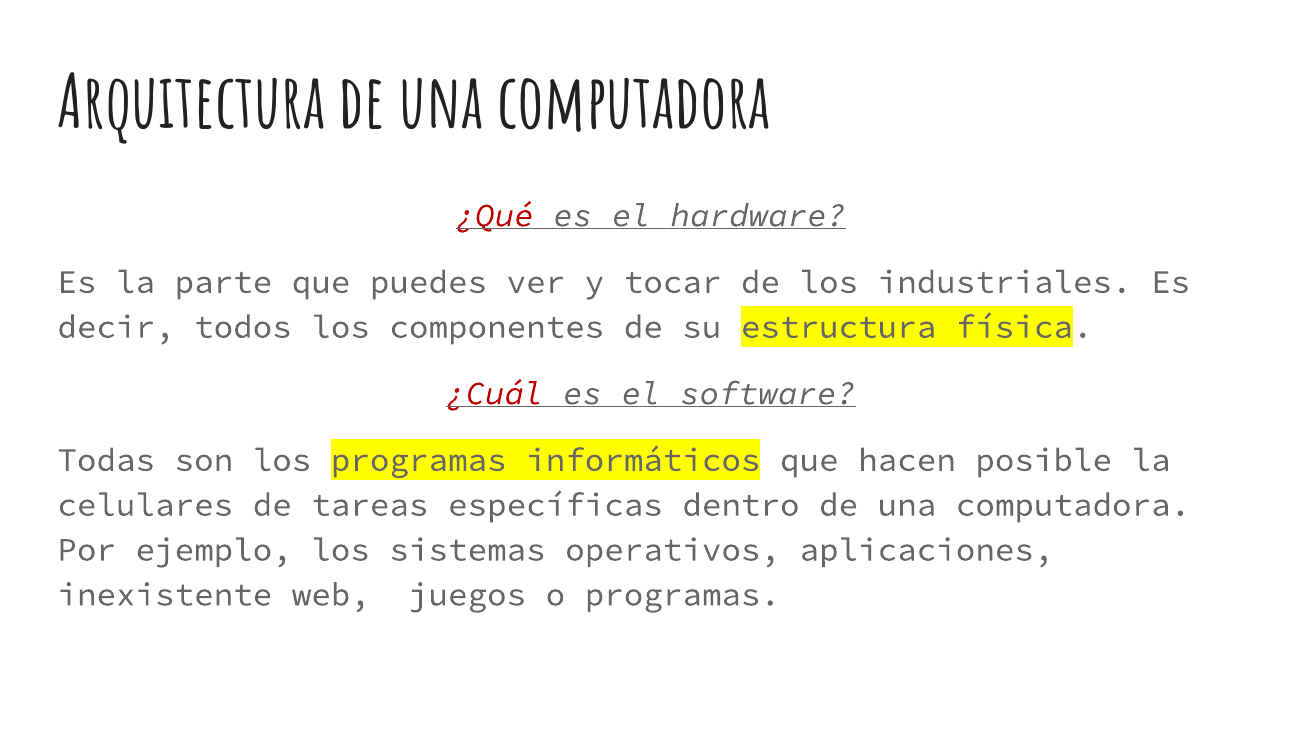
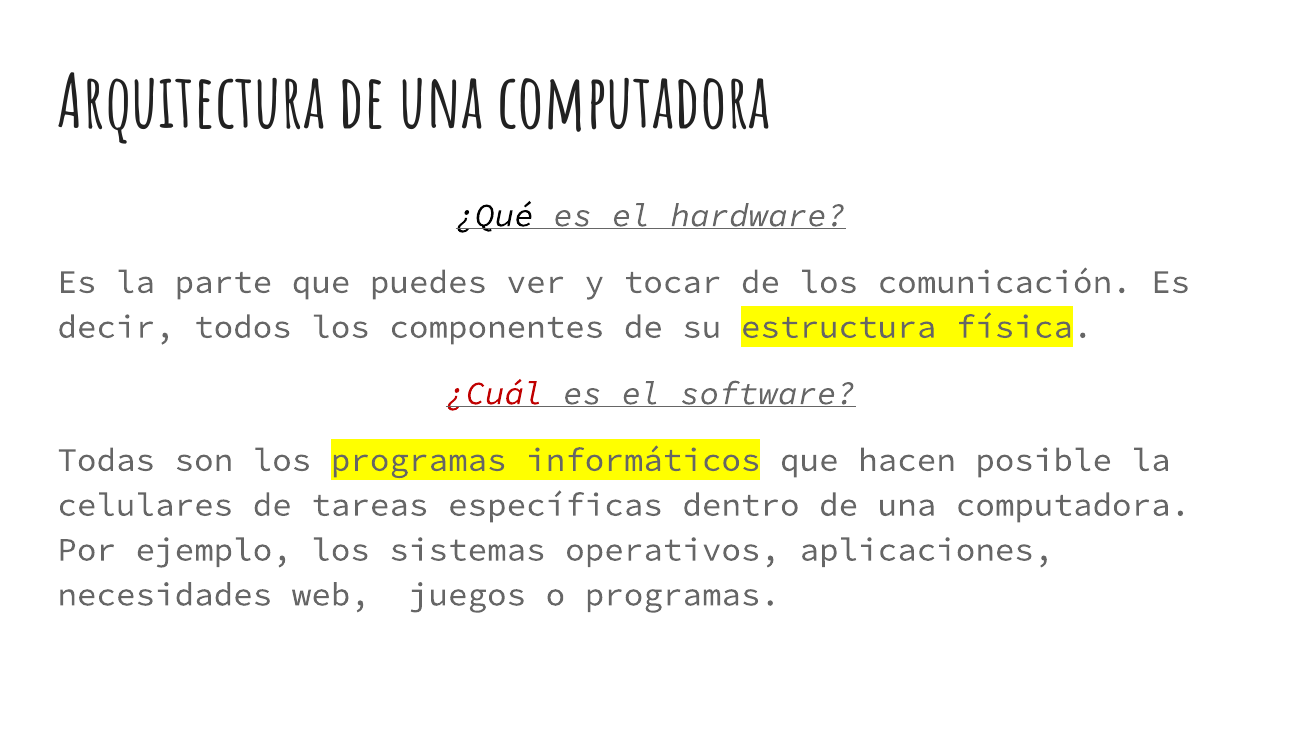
¿Qué colour: red -> black (495, 216)
industriales: industriales -> comunicación (1005, 282)
inexistente: inexistente -> necesidades (165, 595)
